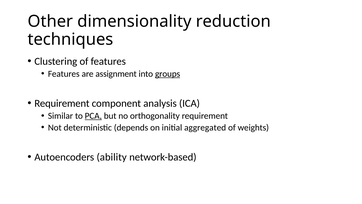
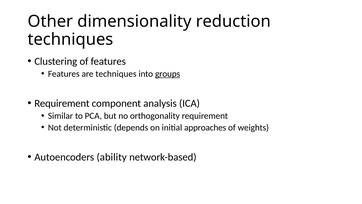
are assignment: assignment -> techniques (116, 74)
PCA underline: present -> none (93, 116)
aggregated: aggregated -> approaches (205, 127)
